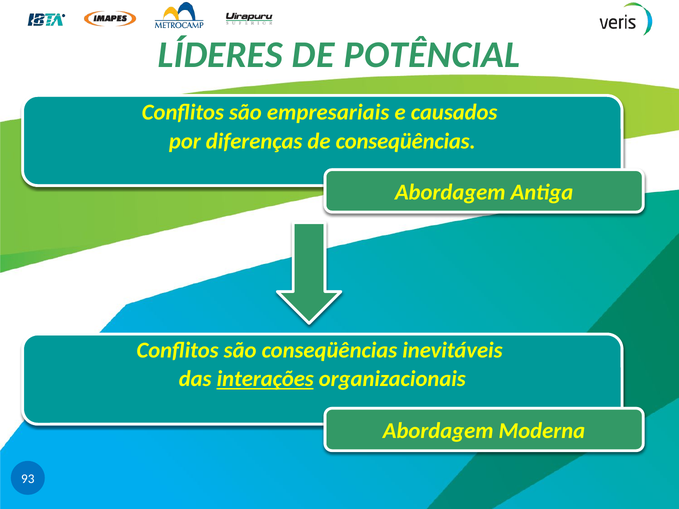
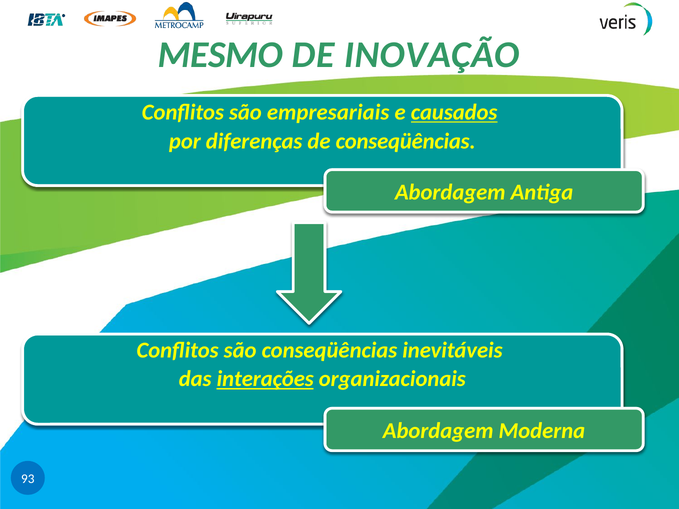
LÍDERES: LÍDERES -> MESMO (220, 55)
POTÊNCIAL: POTÊNCIAL -> INOVAÇÃO (432, 55)
causados underline: none -> present (454, 112)
